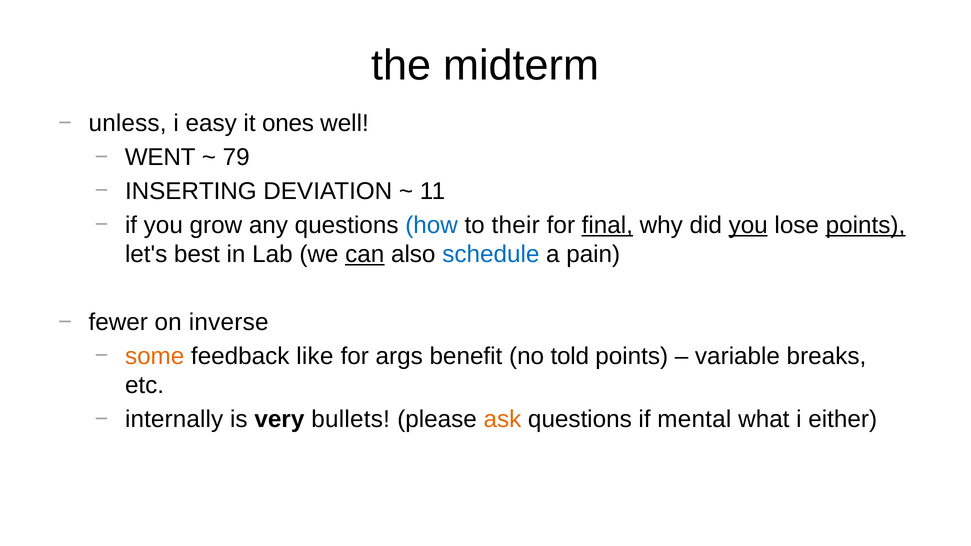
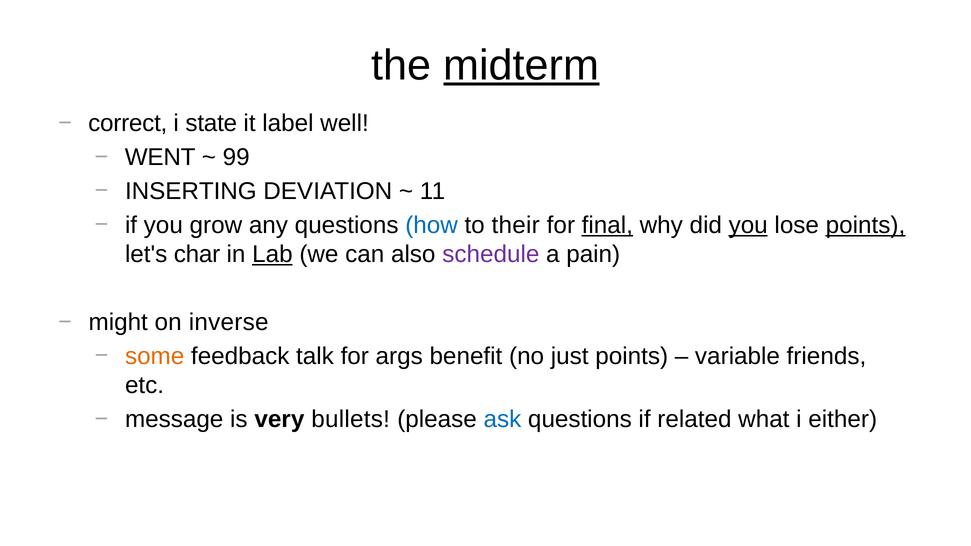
midterm underline: none -> present (521, 65)
unless: unless -> correct (128, 123)
easy: easy -> state (211, 123)
ones: ones -> label (288, 123)
79: 79 -> 99 (236, 157)
best: best -> char (197, 255)
Lab underline: none -> present (272, 255)
can underline: present -> none (365, 255)
schedule colour: blue -> purple (491, 255)
fewer: fewer -> might (118, 322)
like: like -> talk (315, 356)
told: told -> just (570, 356)
breaks: breaks -> friends (826, 356)
internally: internally -> message (174, 420)
ask colour: orange -> blue (502, 420)
mental: mental -> related (694, 420)
